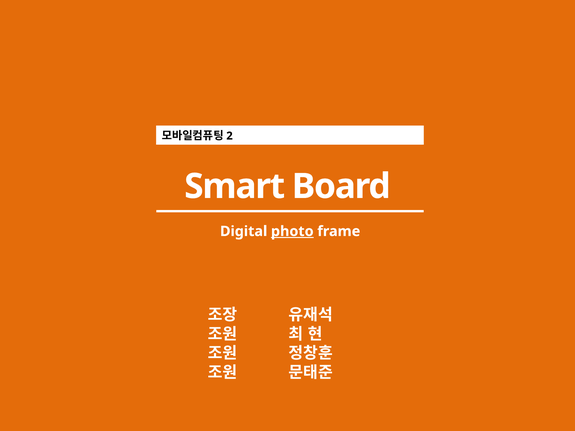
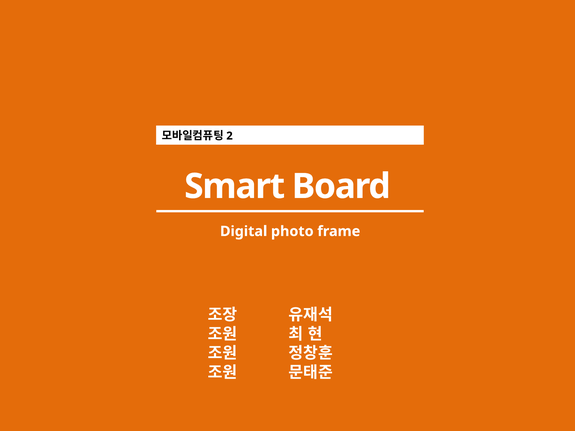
photo underline: present -> none (292, 231)
